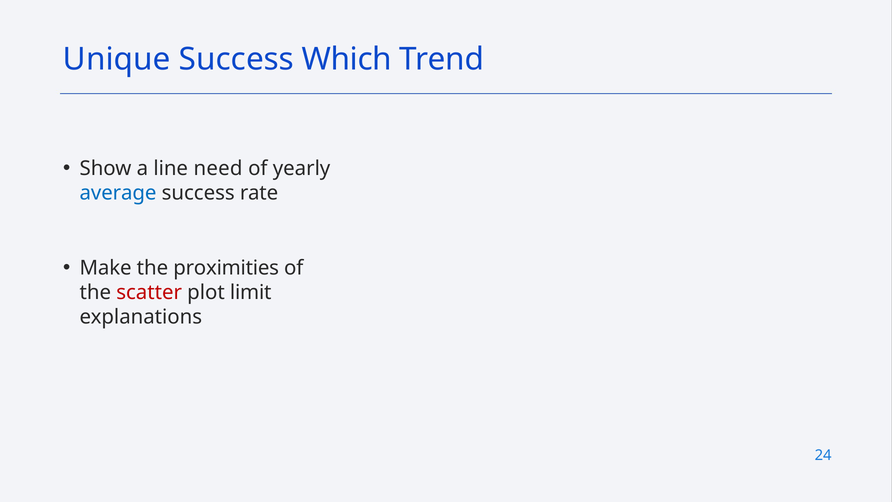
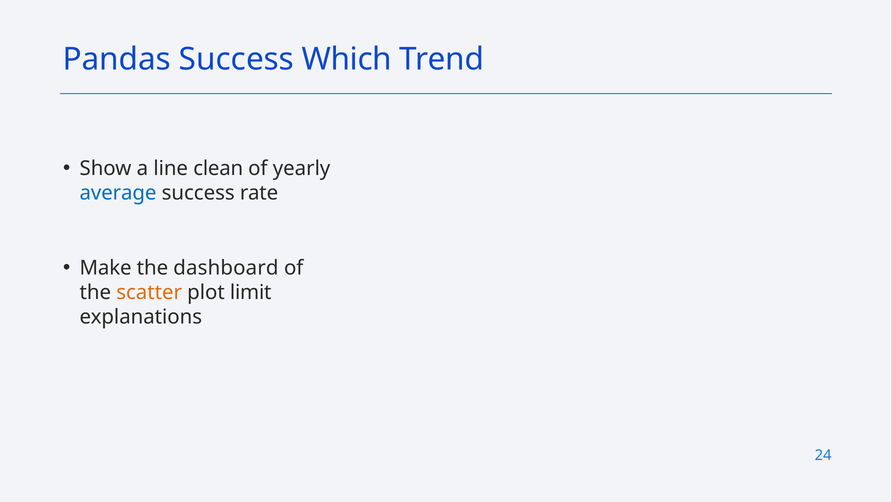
Unique: Unique -> Pandas (117, 60)
need: need -> clean (218, 168)
proximities: proximities -> dashboard (226, 268)
scatter colour: red -> orange (149, 292)
